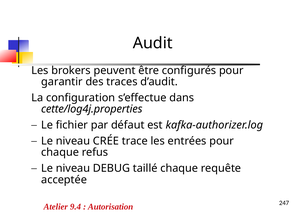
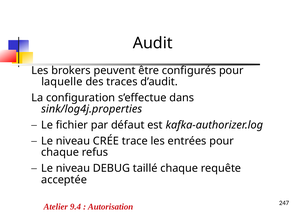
garantir: garantir -> laquelle (62, 82)
cette/log4j.properties: cette/log4j.properties -> sink/log4j.properties (92, 109)
